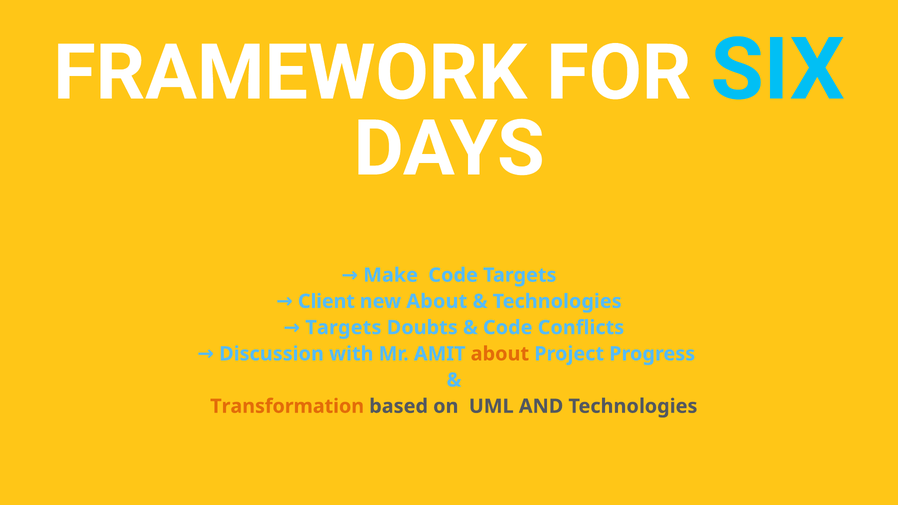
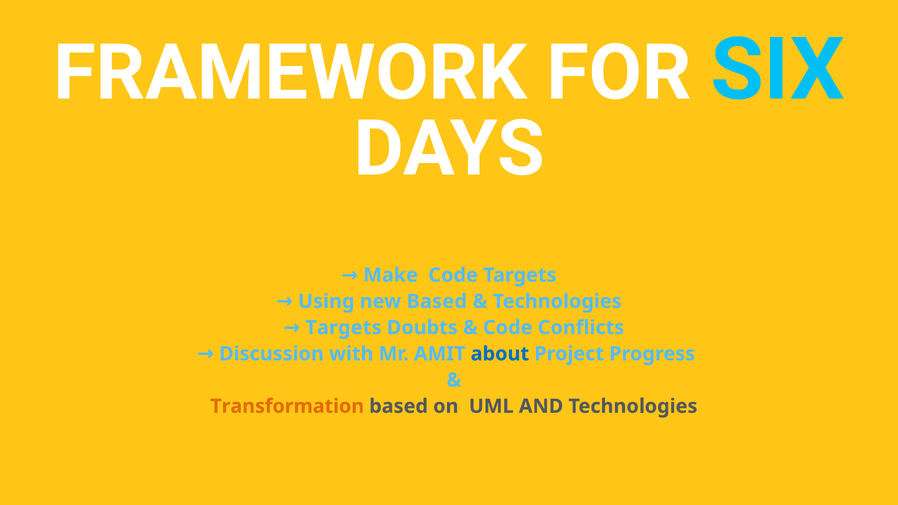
Client: Client -> Using (326, 301)
new About: About -> Based (437, 301)
about colour: orange -> blue (500, 354)
